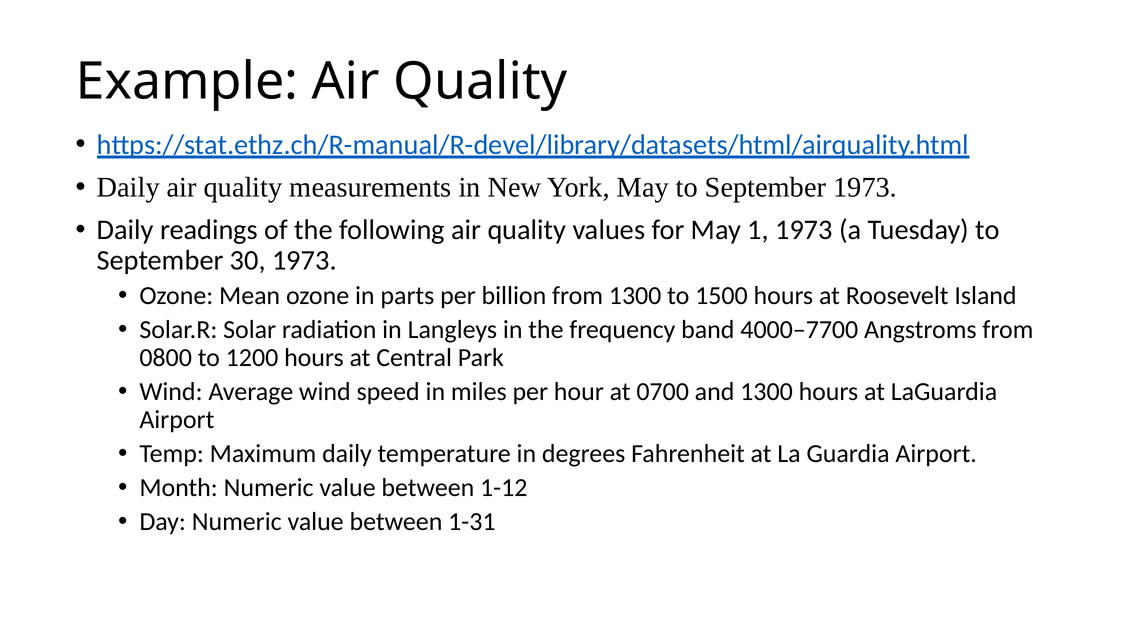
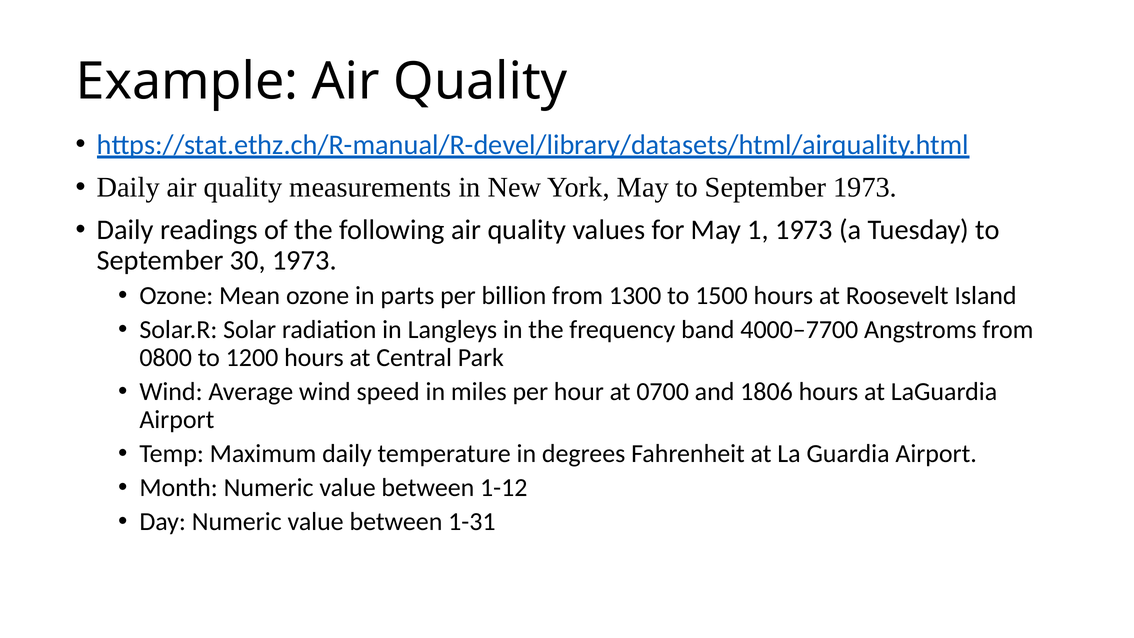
and 1300: 1300 -> 1806 (767, 392)
